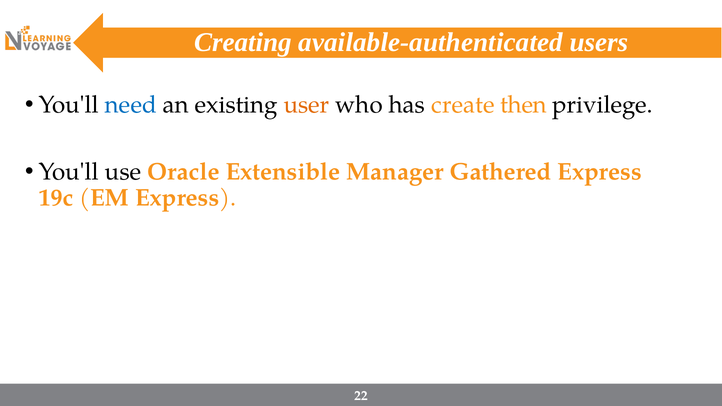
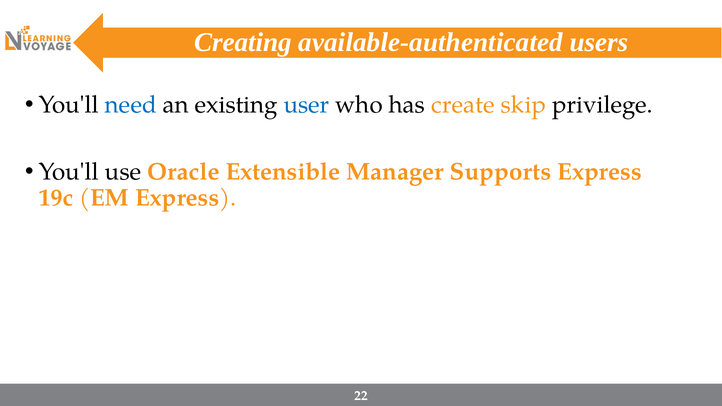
user colour: orange -> blue (307, 105)
then: then -> skip (523, 105)
Gathered: Gathered -> Supports (500, 172)
